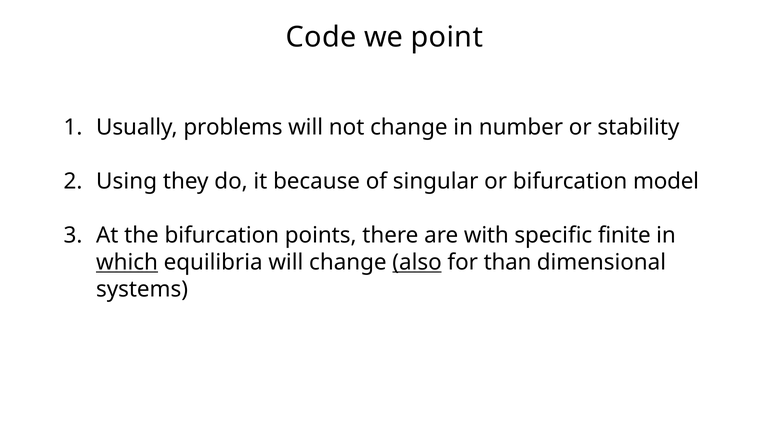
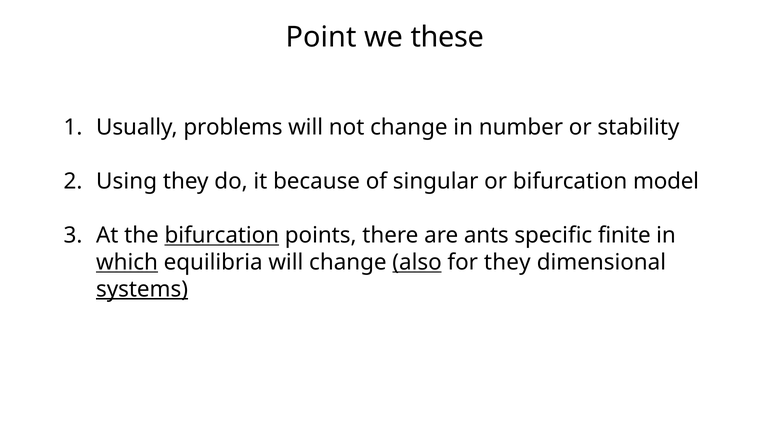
Code: Code -> Point (321, 37)
point: point -> these (447, 37)
bifurcation underline: none -> present (222, 235)
with: with -> ants (486, 235)
for than: than -> they (507, 262)
systems underline: none -> present (142, 289)
